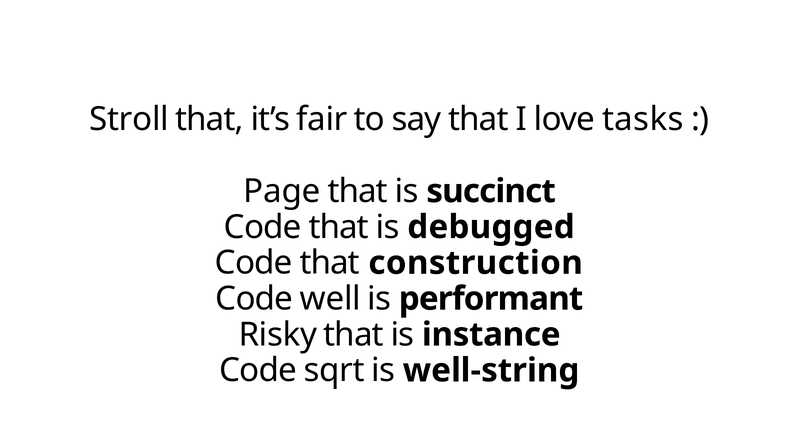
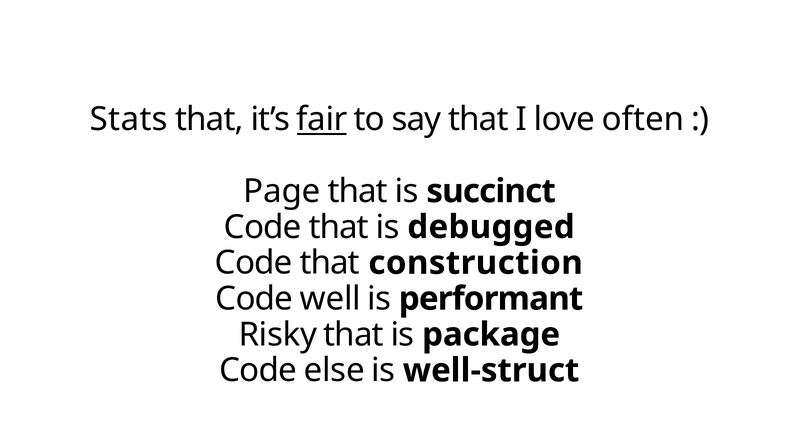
Stroll: Stroll -> Stats (129, 120)
fair underline: none -> present (322, 120)
tasks: tasks -> often (643, 120)
instance: instance -> package (491, 335)
sqrt: sqrt -> else (334, 371)
well-string: well-string -> well-struct (491, 371)
